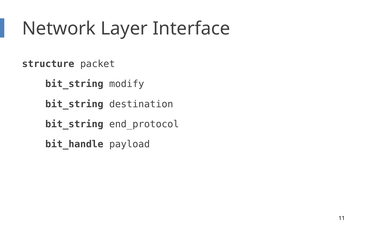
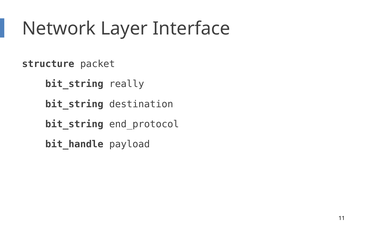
modify: modify -> really (127, 84)
